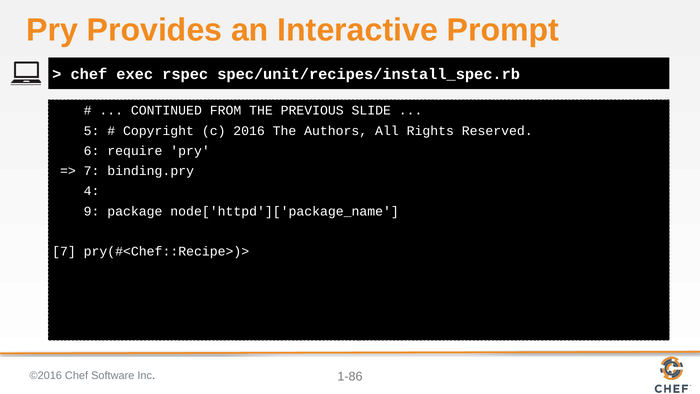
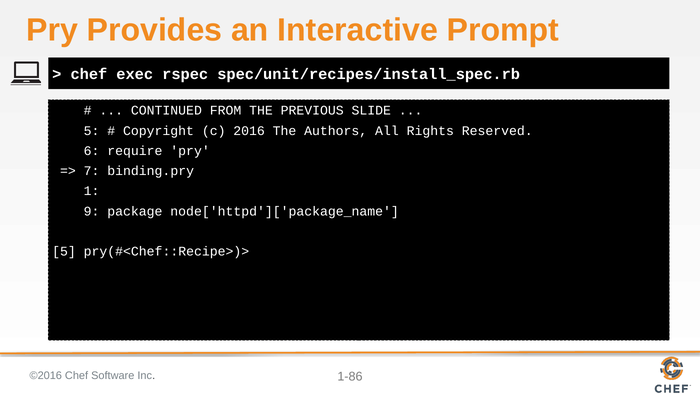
4: 4 -> 1 (92, 191)
7: 7 -> 5 (64, 251)
